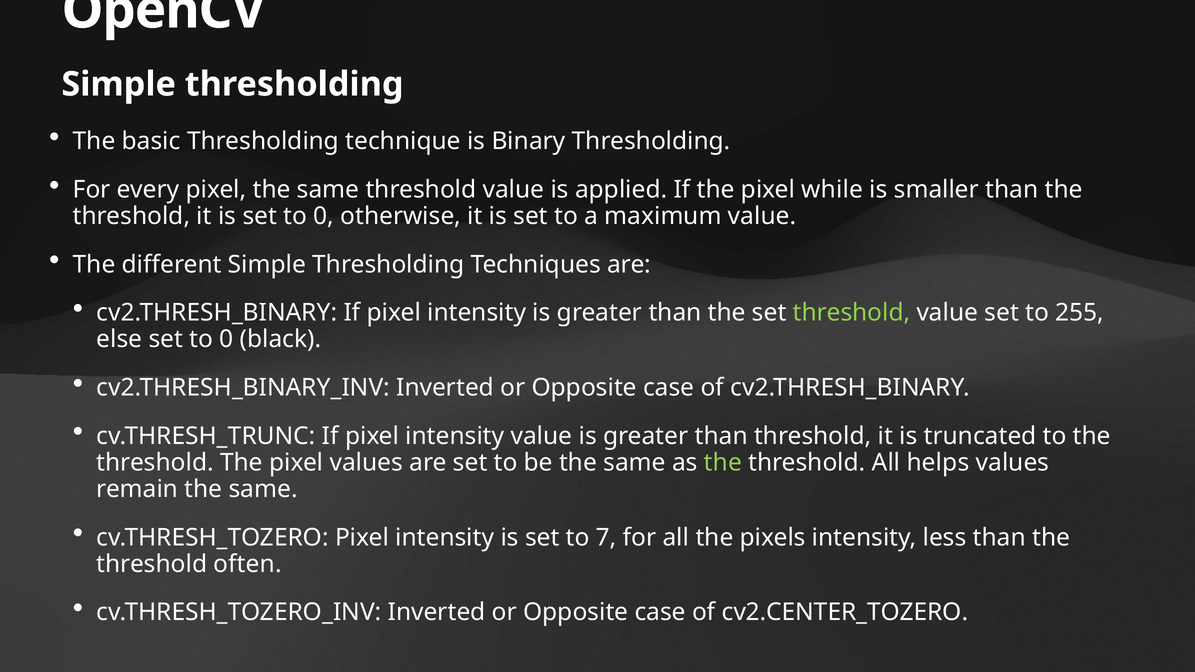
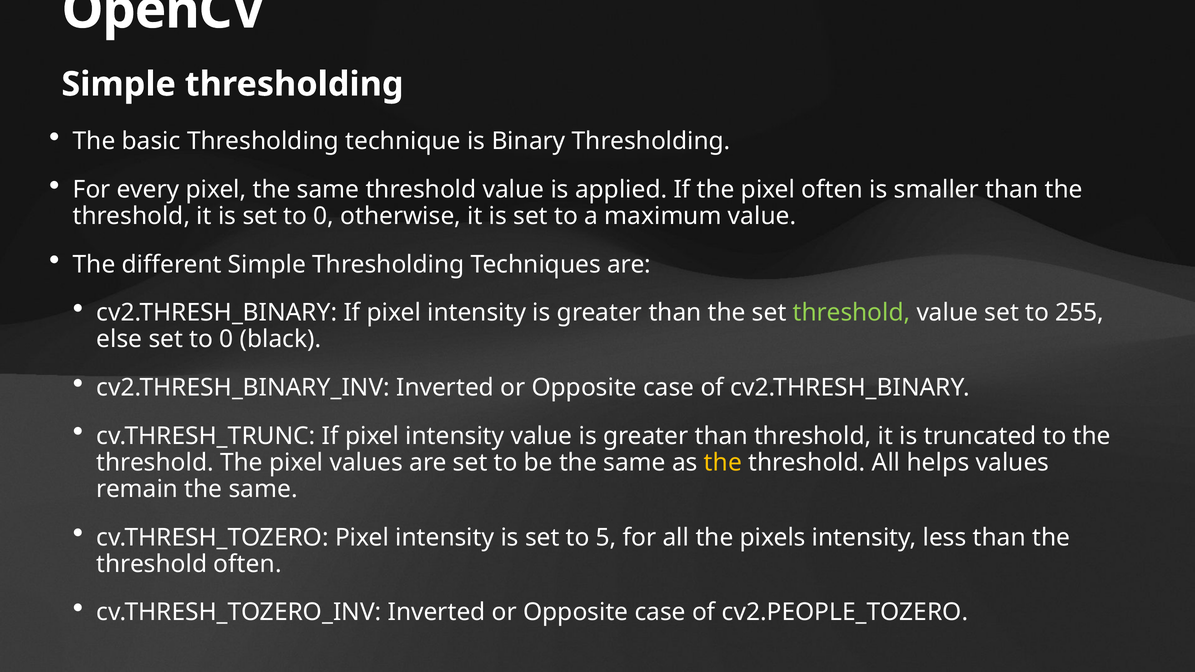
pixel while: while -> often (832, 190)
the colour: light green -> yellow (723, 463)
7: 7 -> 5 (606, 538)
cv2.CENTER_TOZERO: cv2.CENTER_TOZERO -> cv2.PEOPLE_TOZERO (845, 613)
